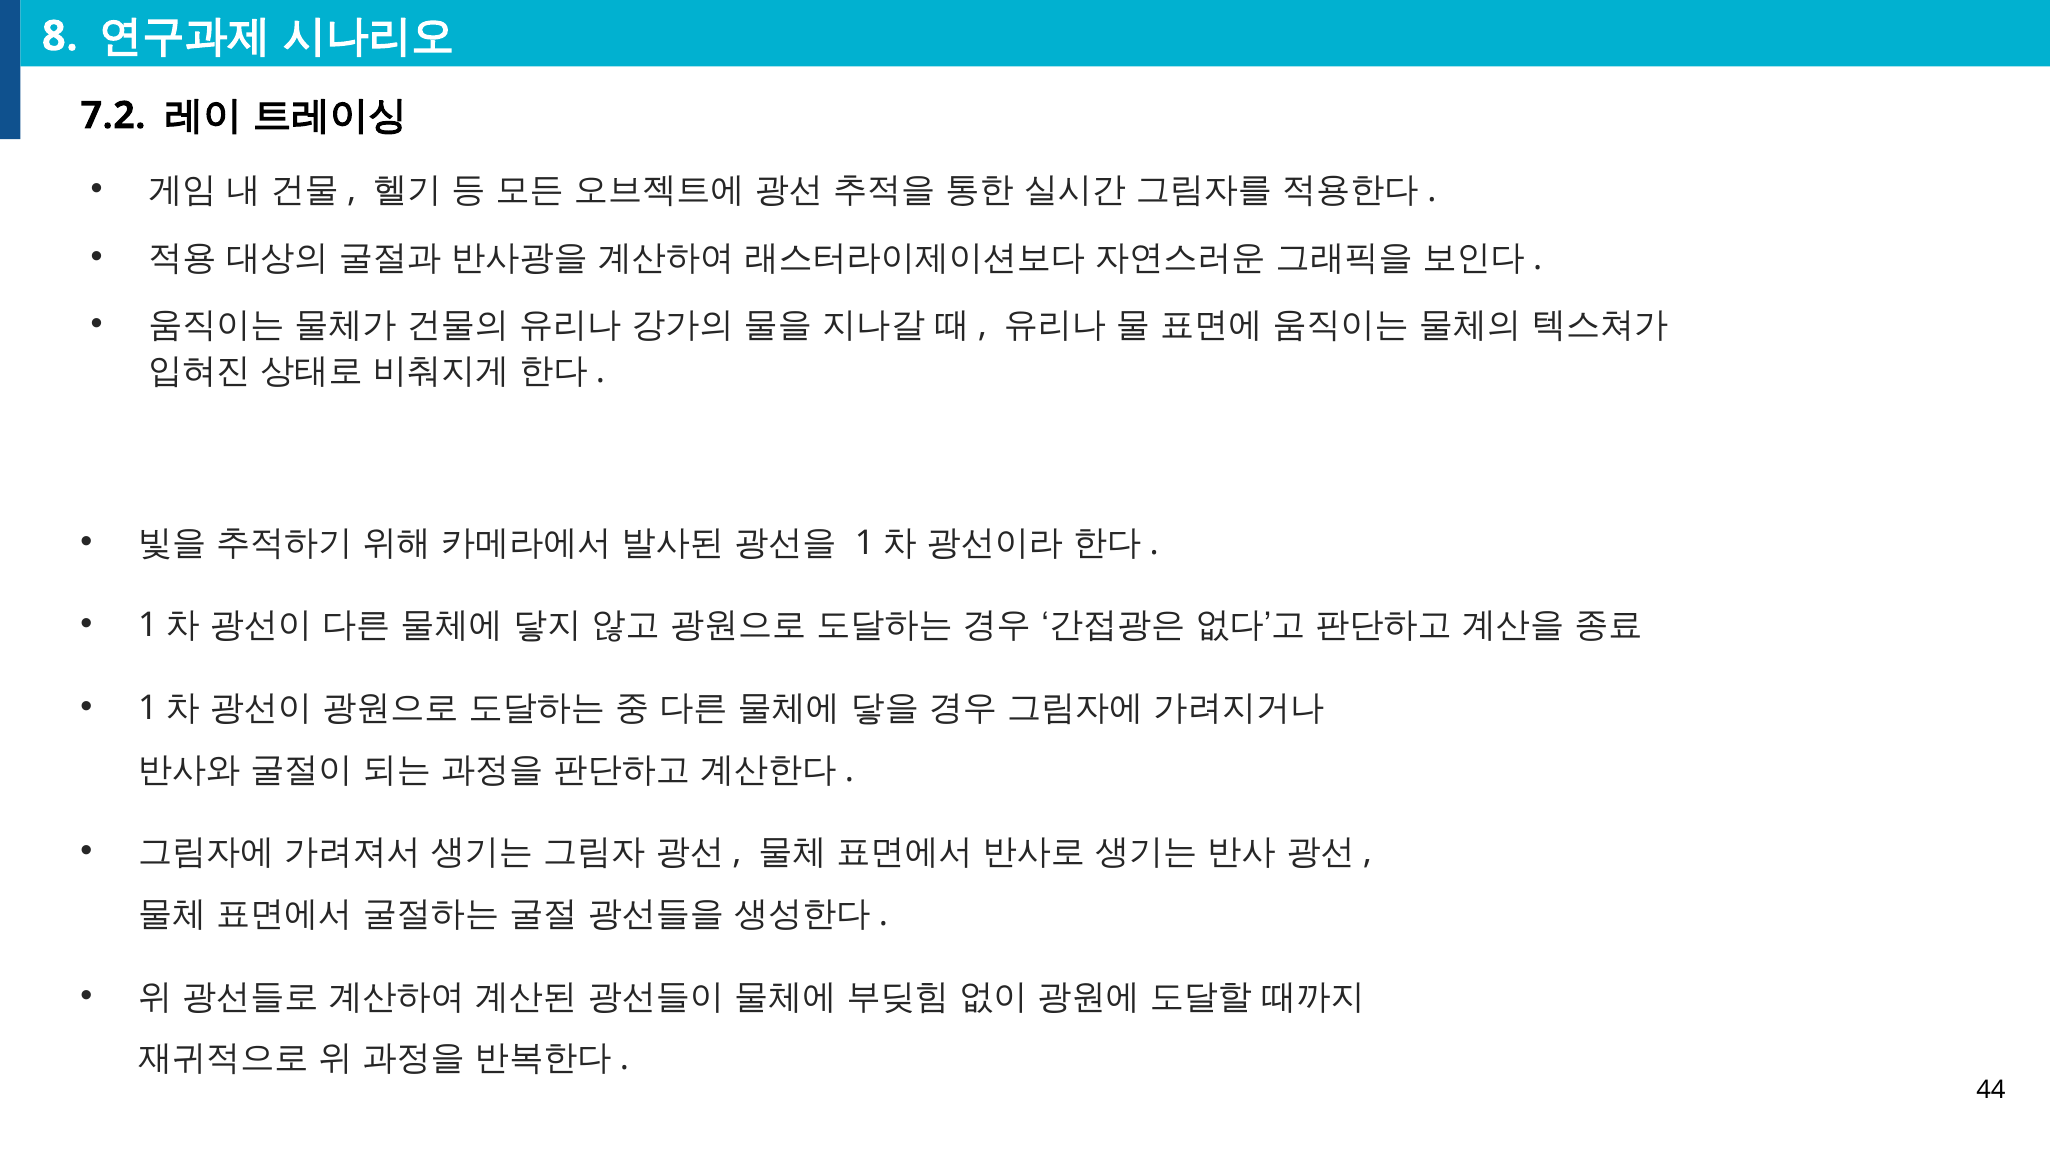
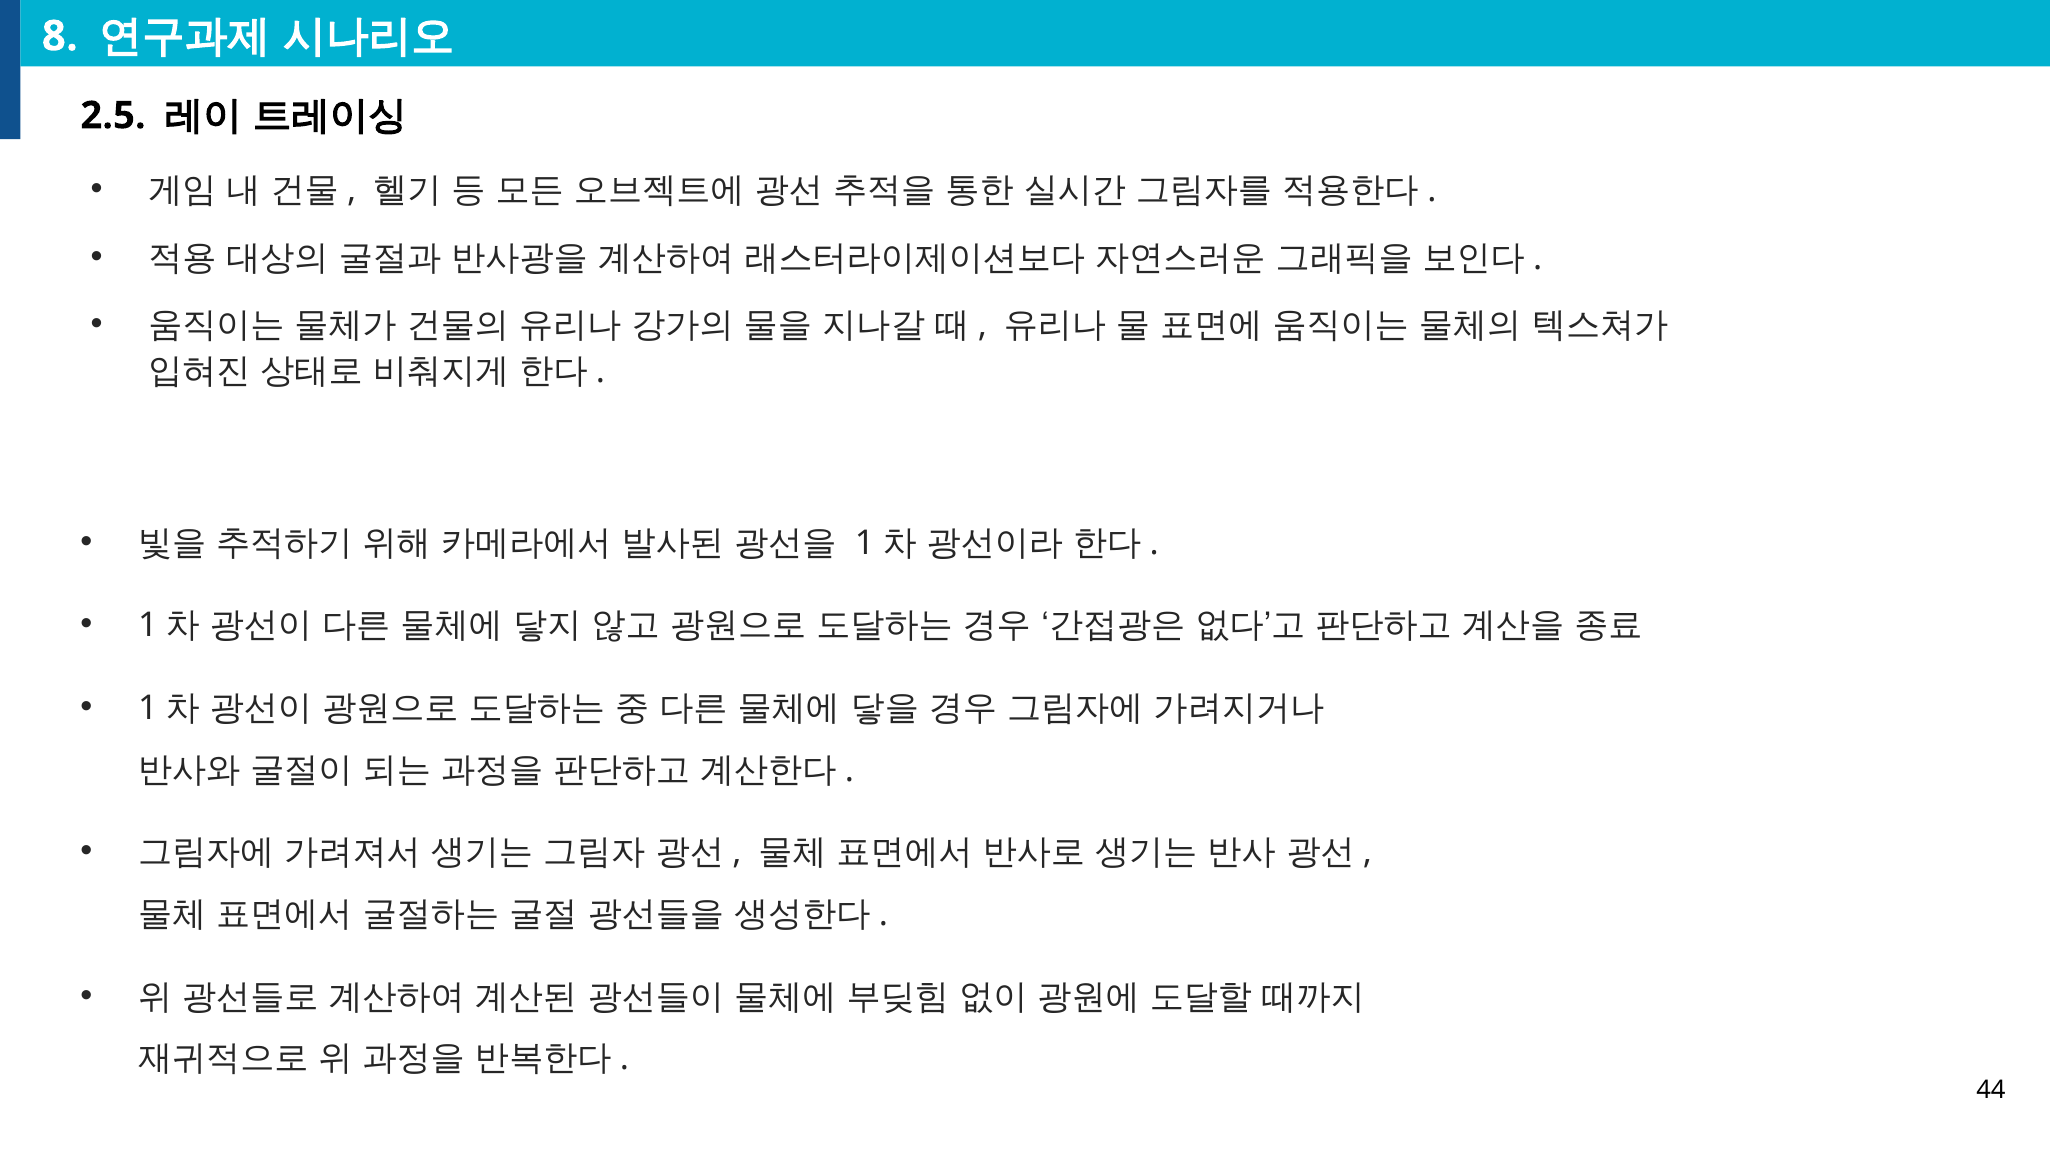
7.2: 7.2 -> 2.5 (113, 116)
